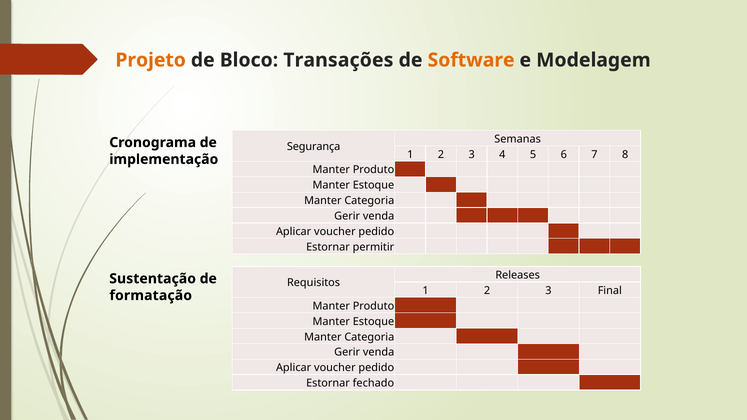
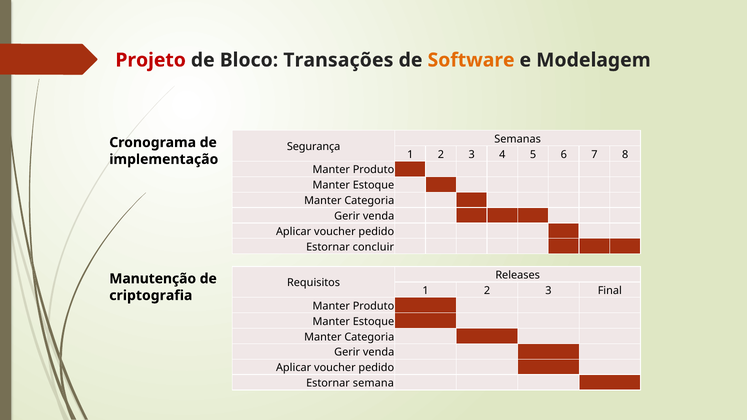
Projeto colour: orange -> red (151, 60)
permitir: permitir -> concluir (373, 247)
Sustentação: Sustentação -> Manutenção (153, 279)
formatação: formatação -> criptografia (151, 296)
fechado: fechado -> semana (373, 383)
